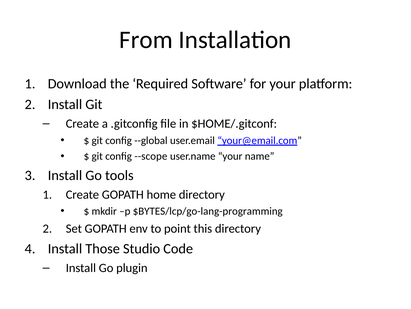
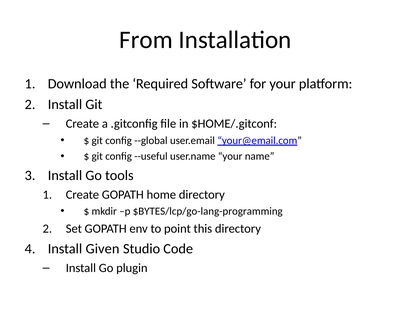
--scope: --scope -> --useful (151, 156)
Those: Those -> Given (103, 248)
